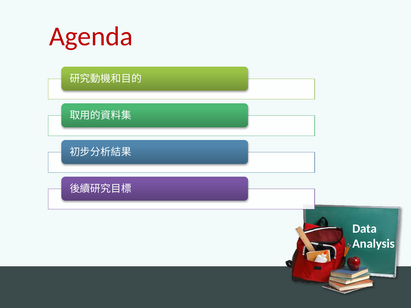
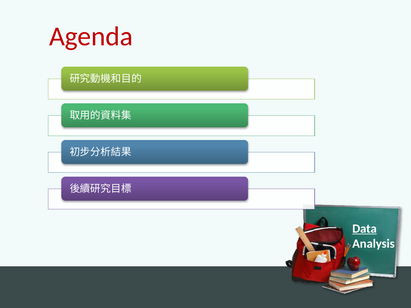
Data underline: none -> present (364, 229)
